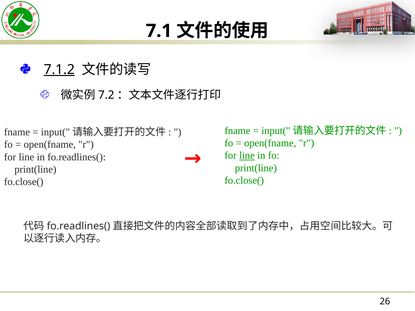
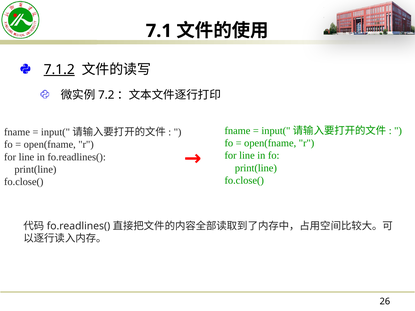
line underline: present -> none (247, 156)
